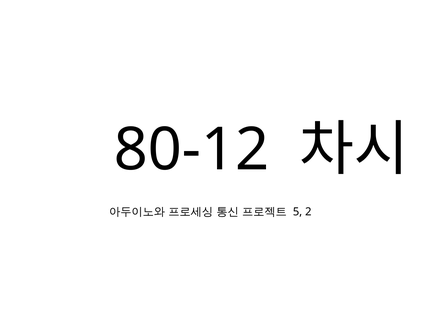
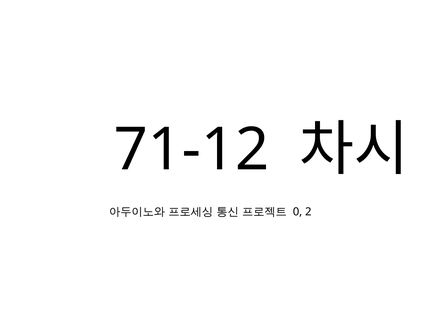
80-12: 80-12 -> 71-12 (191, 150)
5: 5 -> 0 (298, 212)
